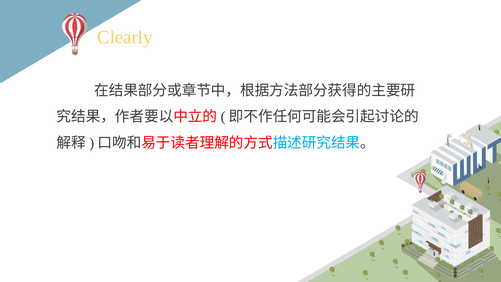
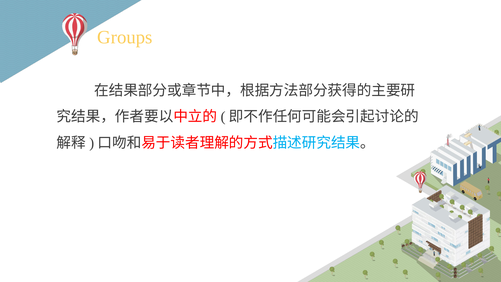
Clearly: Clearly -> Groups (125, 37)
